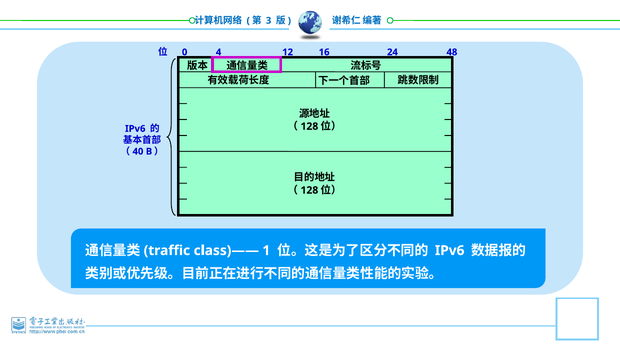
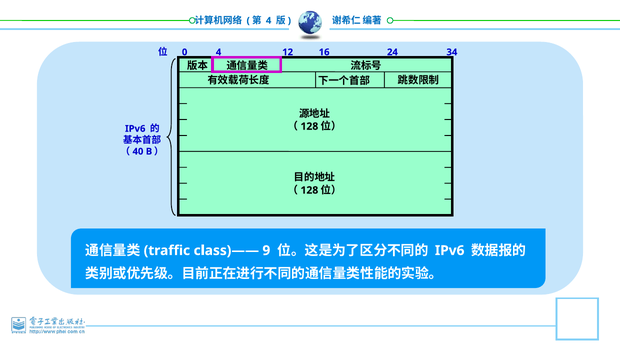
3: 3 -> 4 (269, 21)
48: 48 -> 34 (452, 52)
1: 1 -> 9 (266, 250)
